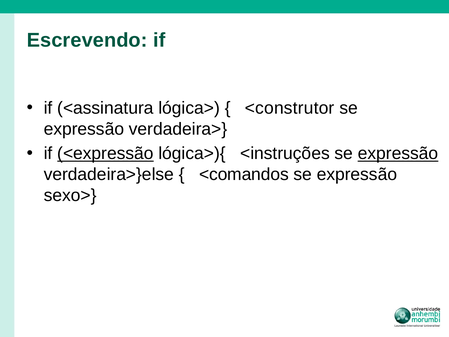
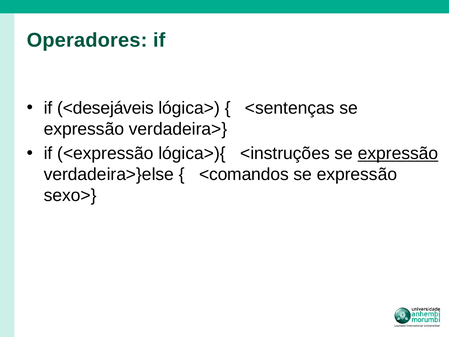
Escrevendo: Escrevendo -> Operadores (87, 40)
<assinatura: <assinatura -> <desejáveis (105, 108)
<construtor: <construtor -> <sentenças (290, 108)
<expressão underline: present -> none (105, 153)
